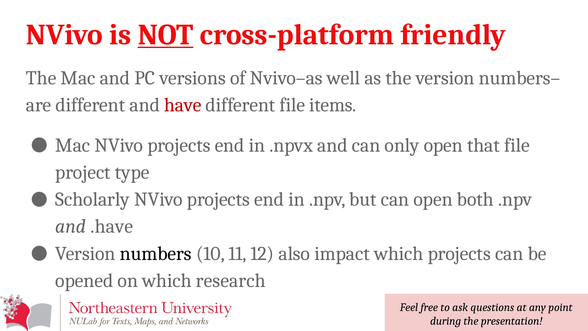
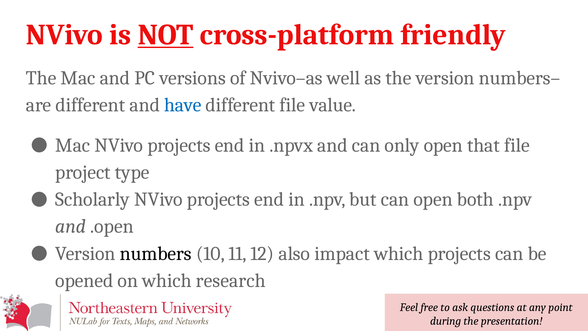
have colour: red -> blue (183, 105)
items: items -> value (333, 105)
.have: .have -> .open (112, 226)
